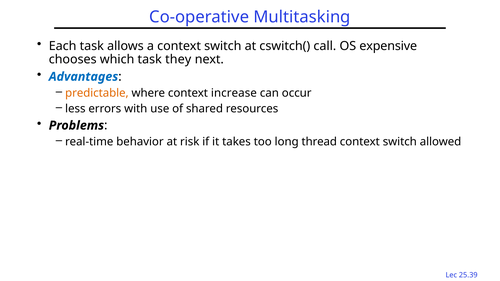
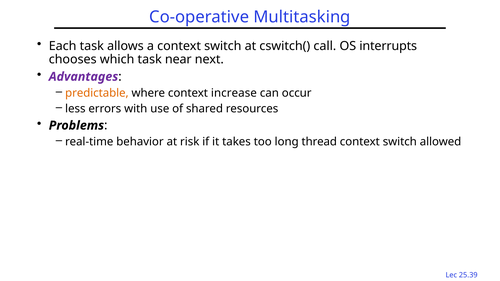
expensive: expensive -> interrupts (388, 46)
they: they -> near (178, 59)
Advantages colour: blue -> purple (83, 77)
